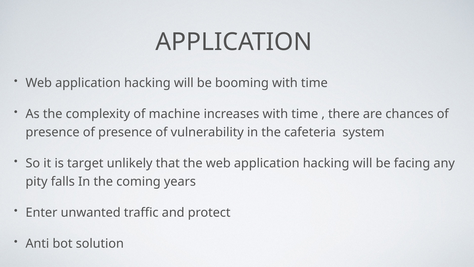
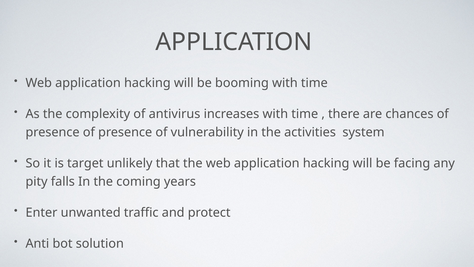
machine: machine -> antivirus (175, 114)
cafeteria: cafeteria -> activities (310, 132)
